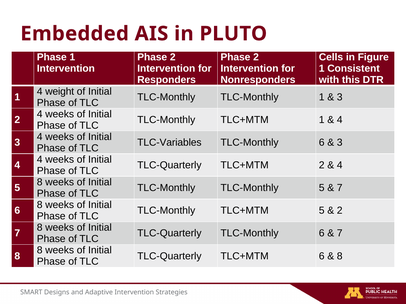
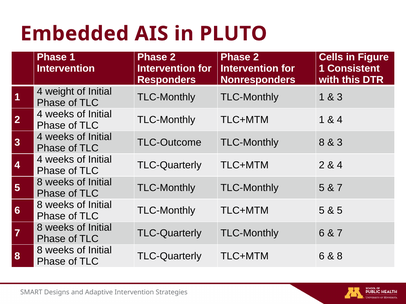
TLC-Variables: TLC-Variables -> TLC-Outcome (169, 143)
6: 6 -> 8 (322, 143)
2: 2 -> 5 (340, 211)
